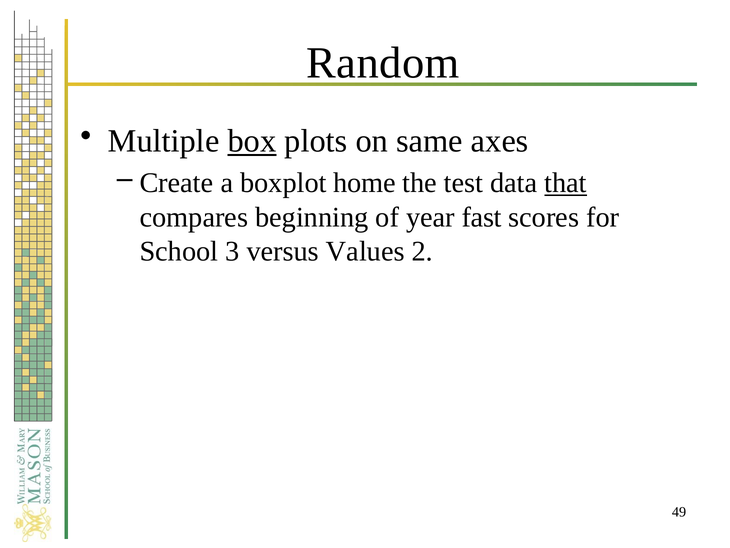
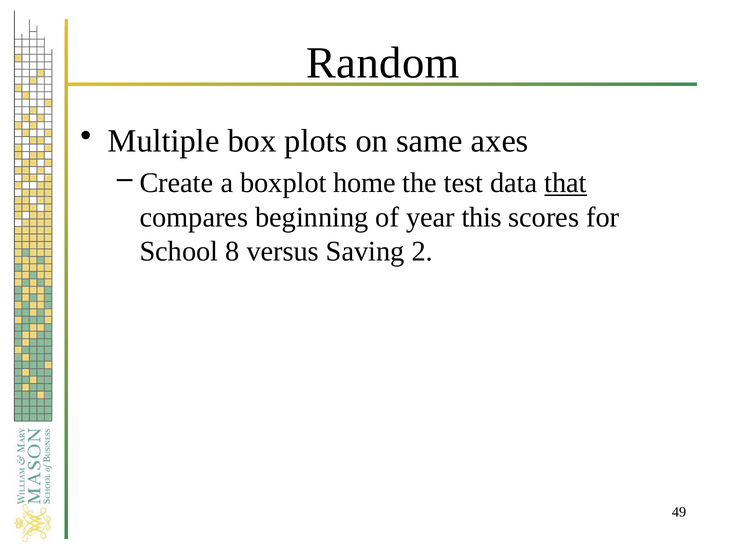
box underline: present -> none (252, 141)
fast: fast -> this (482, 217)
3: 3 -> 8 (232, 251)
Values: Values -> Saving (365, 251)
